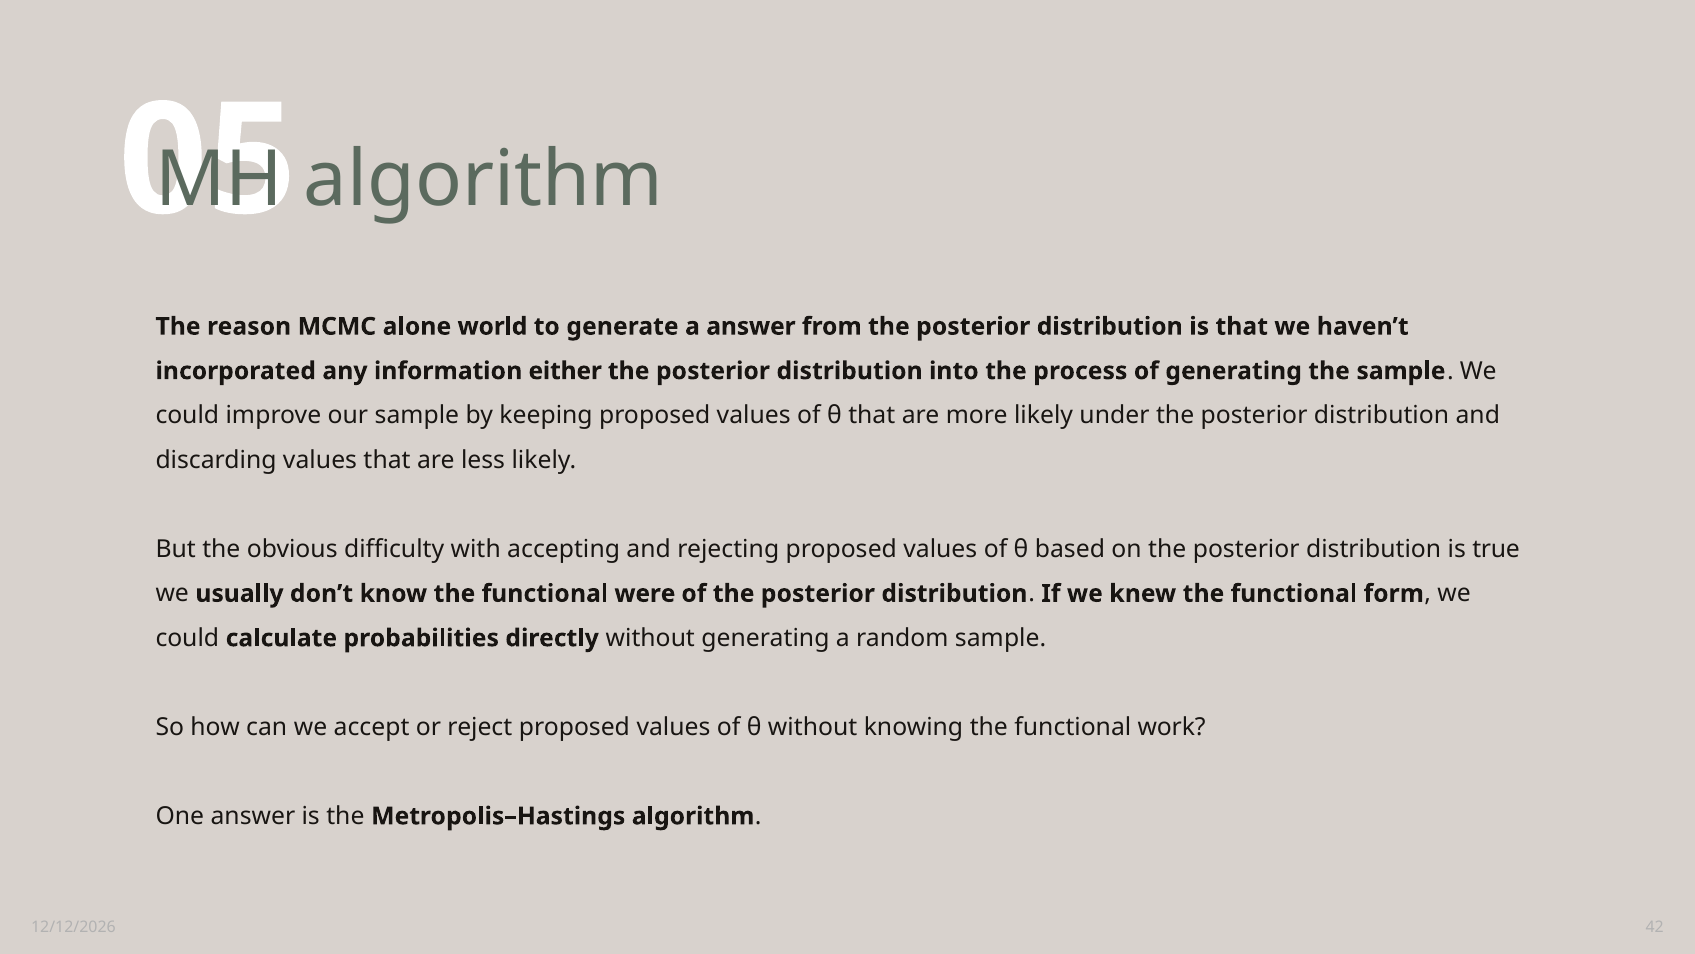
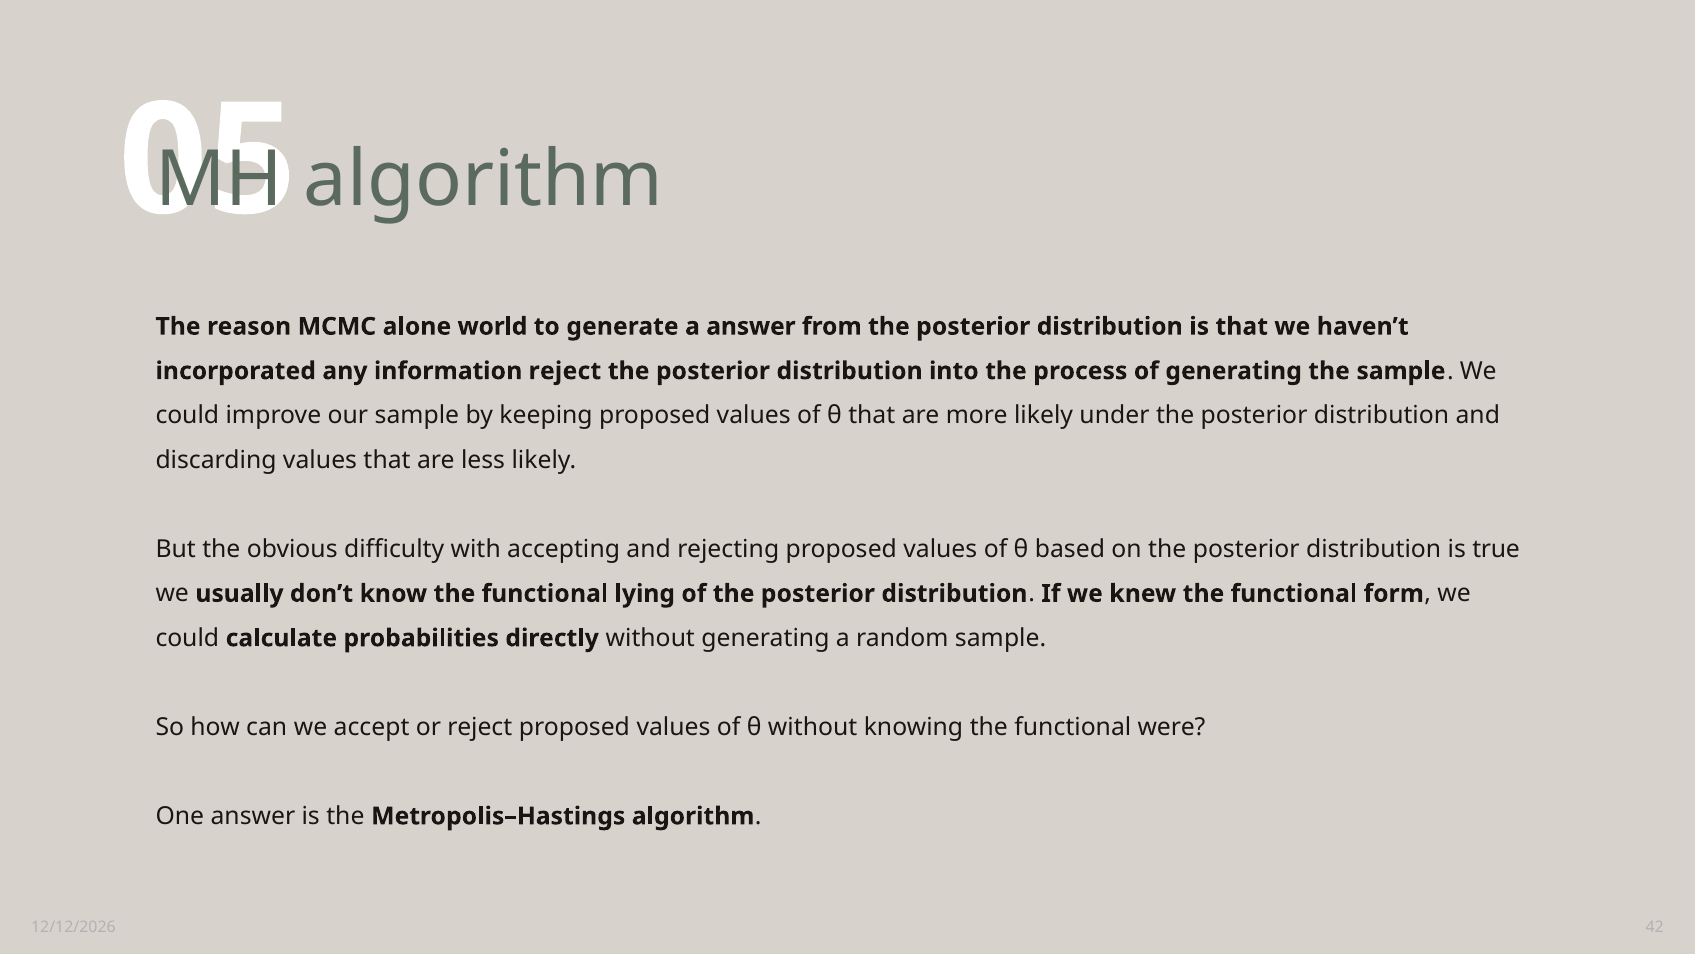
information either: either -> reject (565, 371)
were: were -> lying (645, 593)
work: work -> were (1172, 727)
